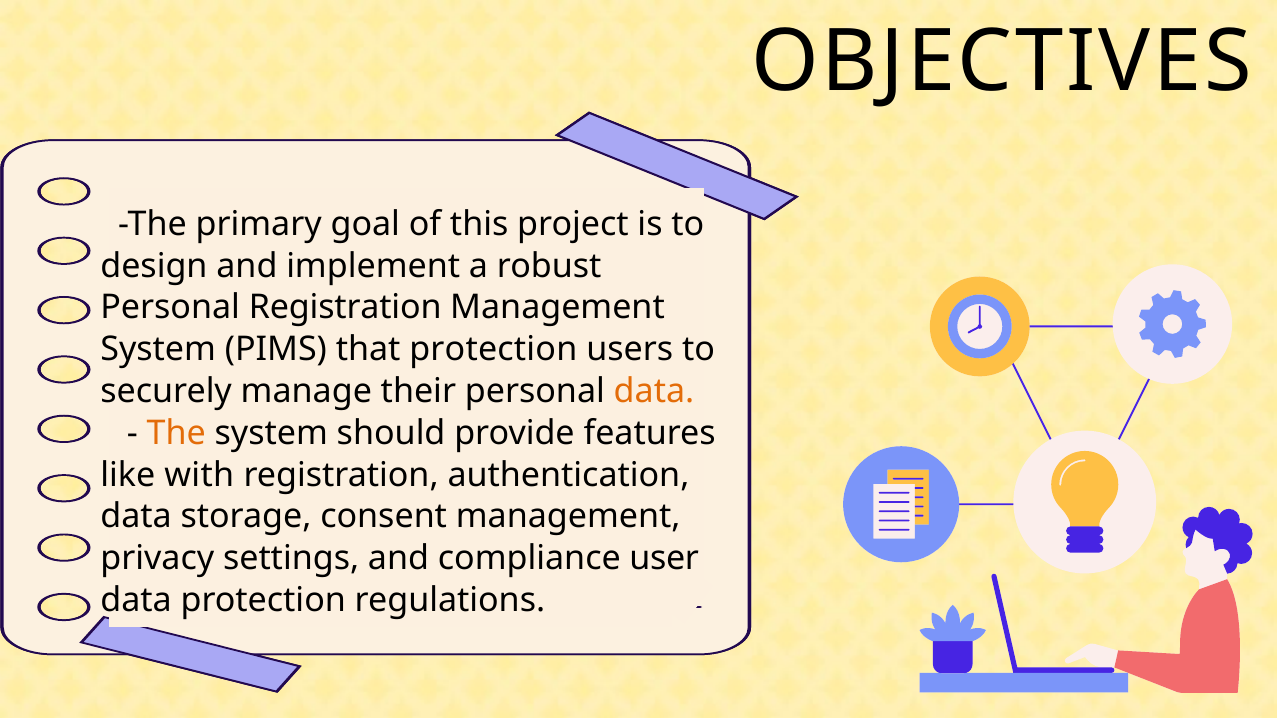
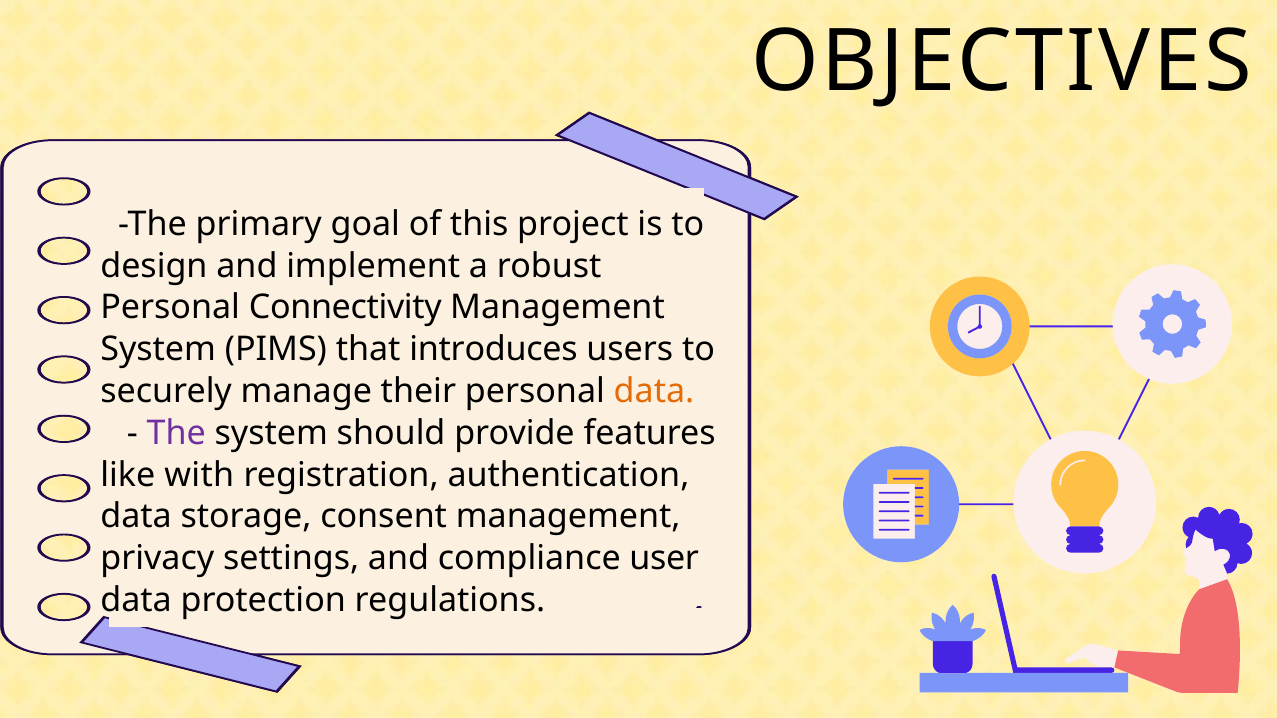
Personal Registration: Registration -> Connectivity (345, 308)
that protection: protection -> introduces (494, 350)
The colour: orange -> purple (176, 433)
